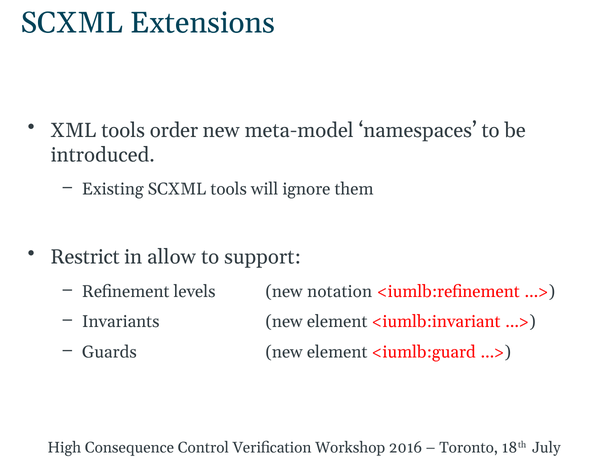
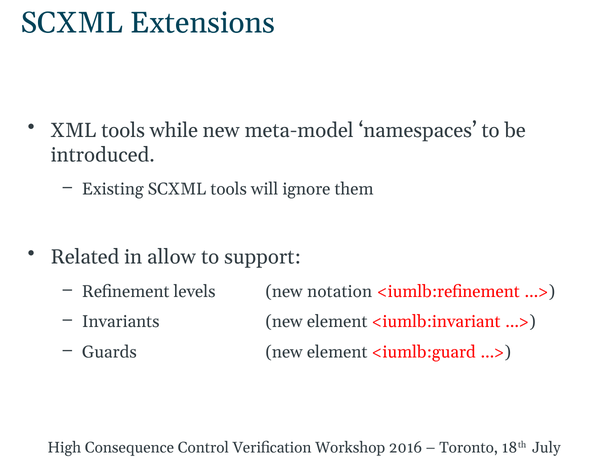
order: order -> while (174, 130)
Restrict: Restrict -> Related (85, 257)
